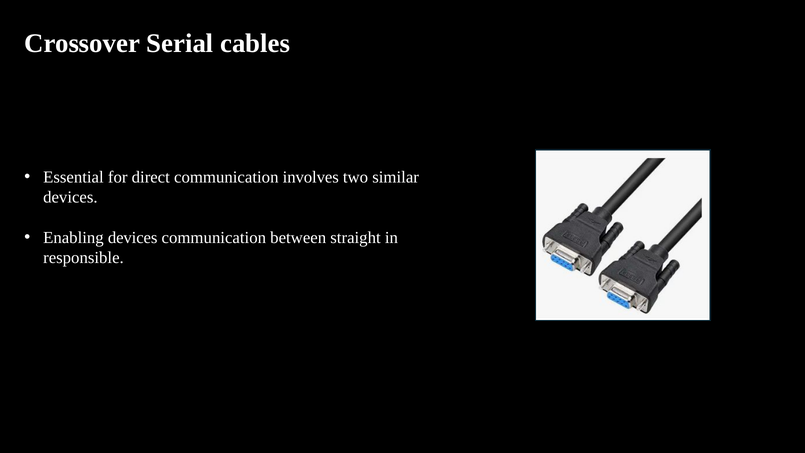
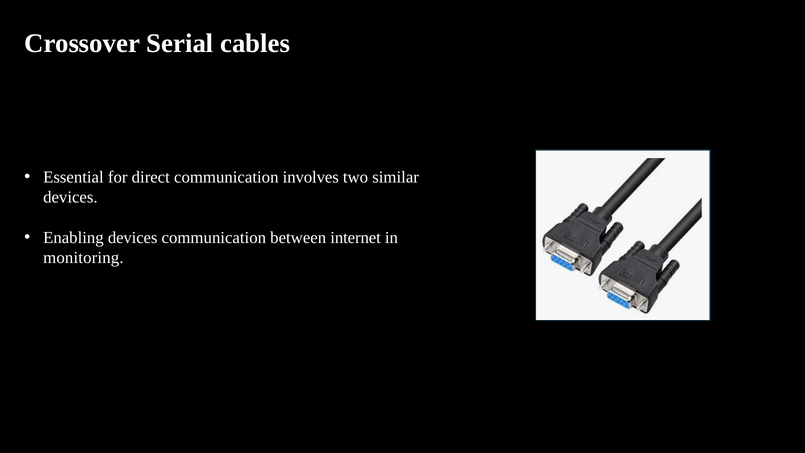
straight: straight -> internet (356, 237)
responsible: responsible -> monitoring (83, 258)
